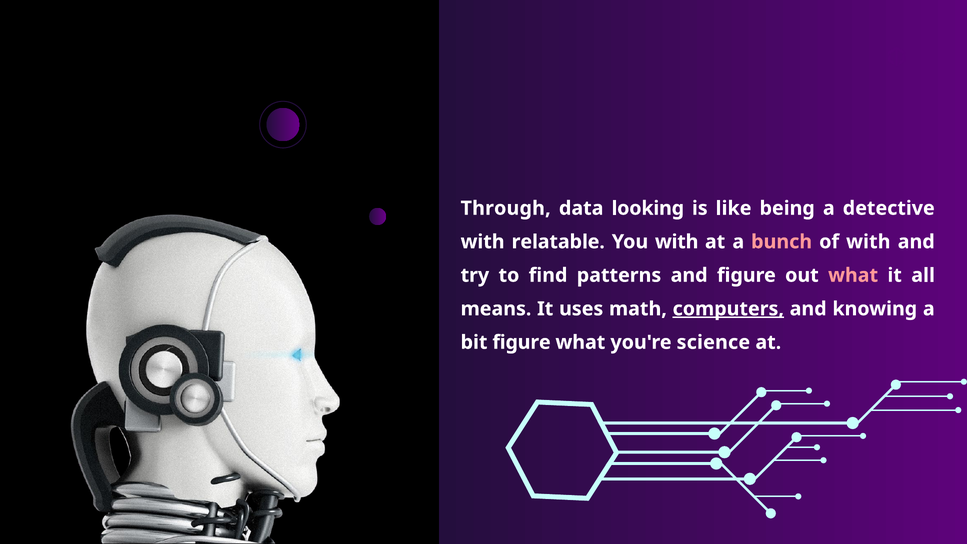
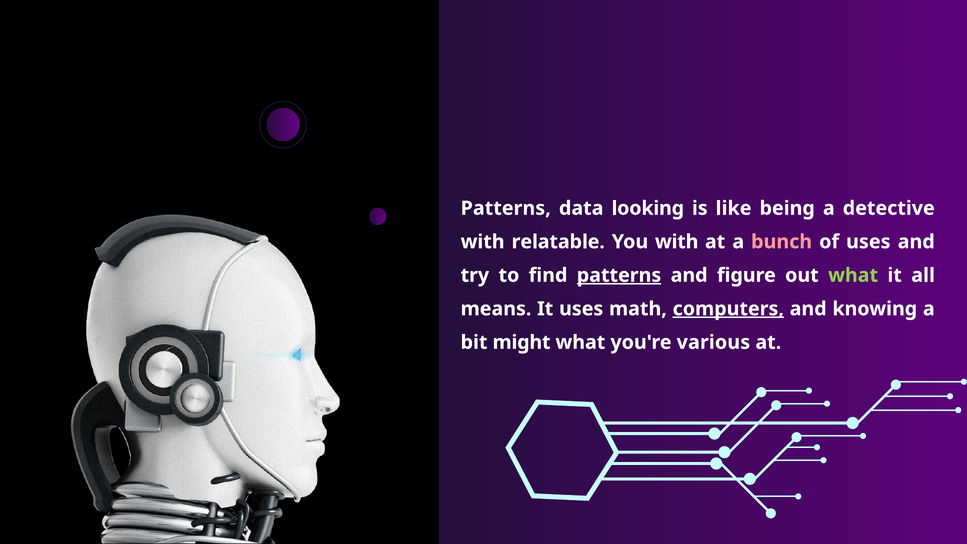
Through: Through -> Patterns (506, 208)
of with: with -> uses (868, 242)
patterns underline: none -> present (619, 275)
what colour: pink -> light green (853, 275)
bit figure: figure -> might (522, 342)
science: science -> various (713, 342)
